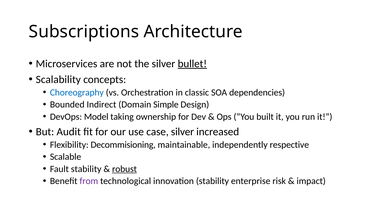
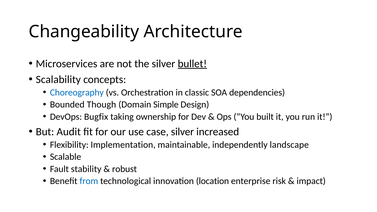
Subscriptions: Subscriptions -> Changeability (84, 32)
Indirect: Indirect -> Though (101, 105)
Model: Model -> Bugfix (96, 117)
Decommisioning: Decommisioning -> Implementation (123, 145)
respective: respective -> landscape (289, 145)
robust underline: present -> none (124, 169)
from colour: purple -> blue (89, 181)
innovation stability: stability -> location (213, 181)
